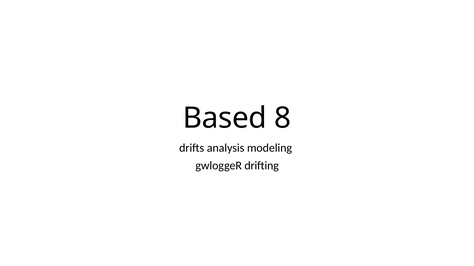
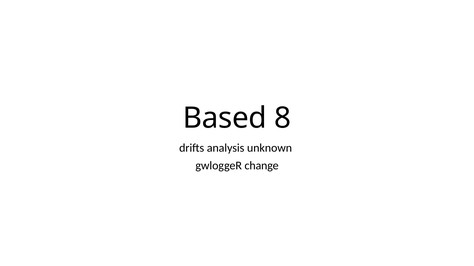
modeling: modeling -> unknown (270, 148)
drifting: drifting -> change (262, 166)
